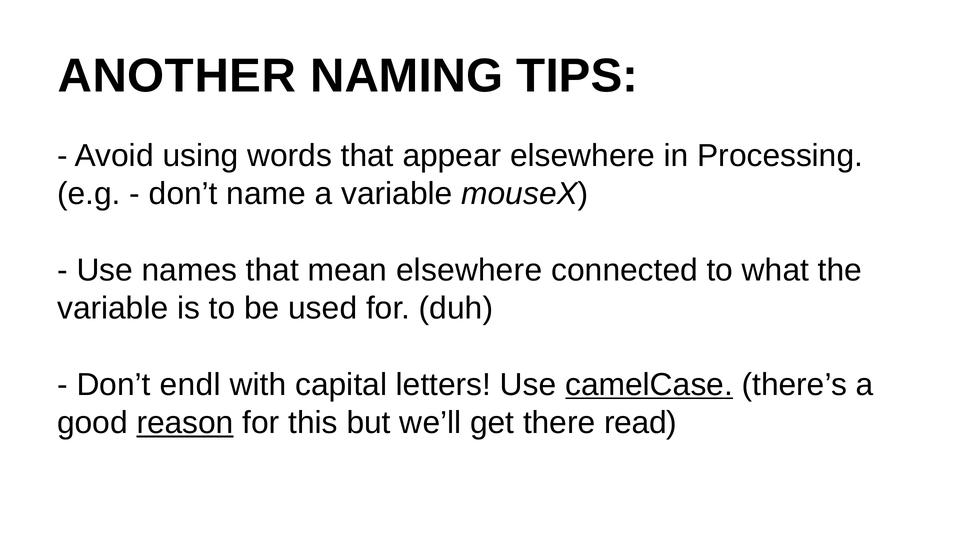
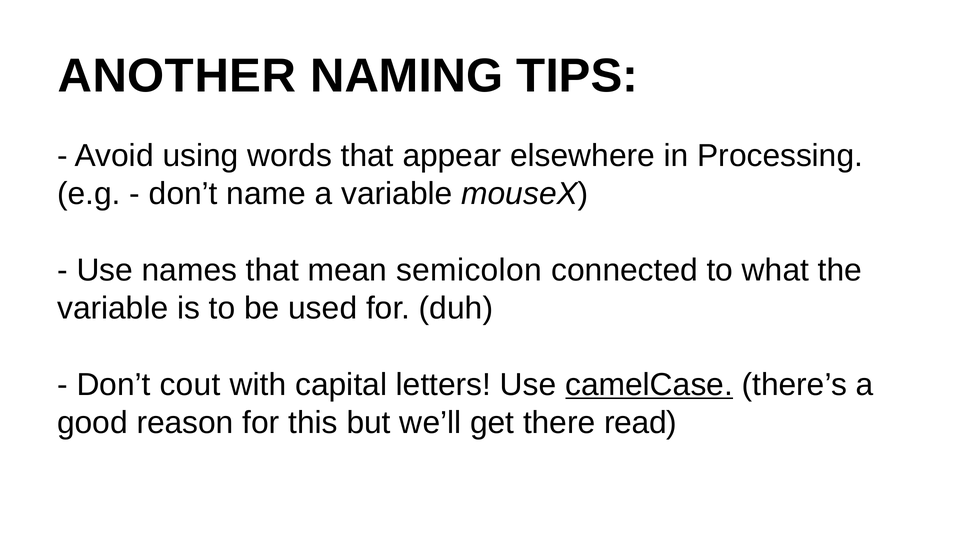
mean elsewhere: elsewhere -> semicolon (469, 270)
endl: endl -> cout (190, 385)
reason underline: present -> none (185, 423)
